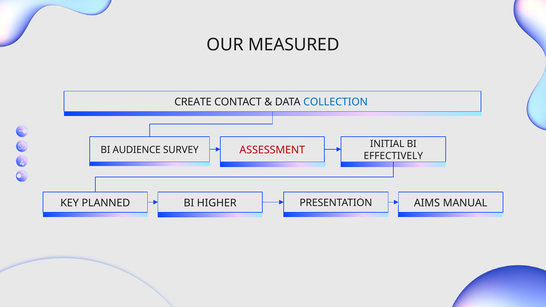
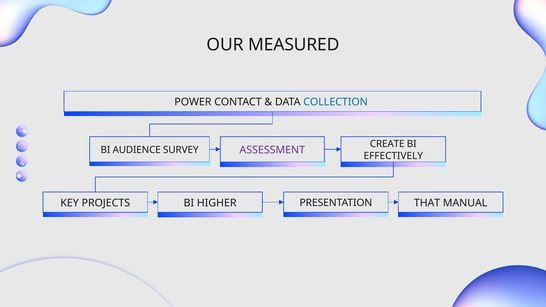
CREATE: CREATE -> POWER (193, 102)
INITIAL: INITIAL -> CREATE (387, 144)
ASSESSMENT colour: red -> purple (272, 150)
PLANNED: PLANNED -> PROJECTS (106, 203)
AIMS: AIMS -> THAT (427, 203)
